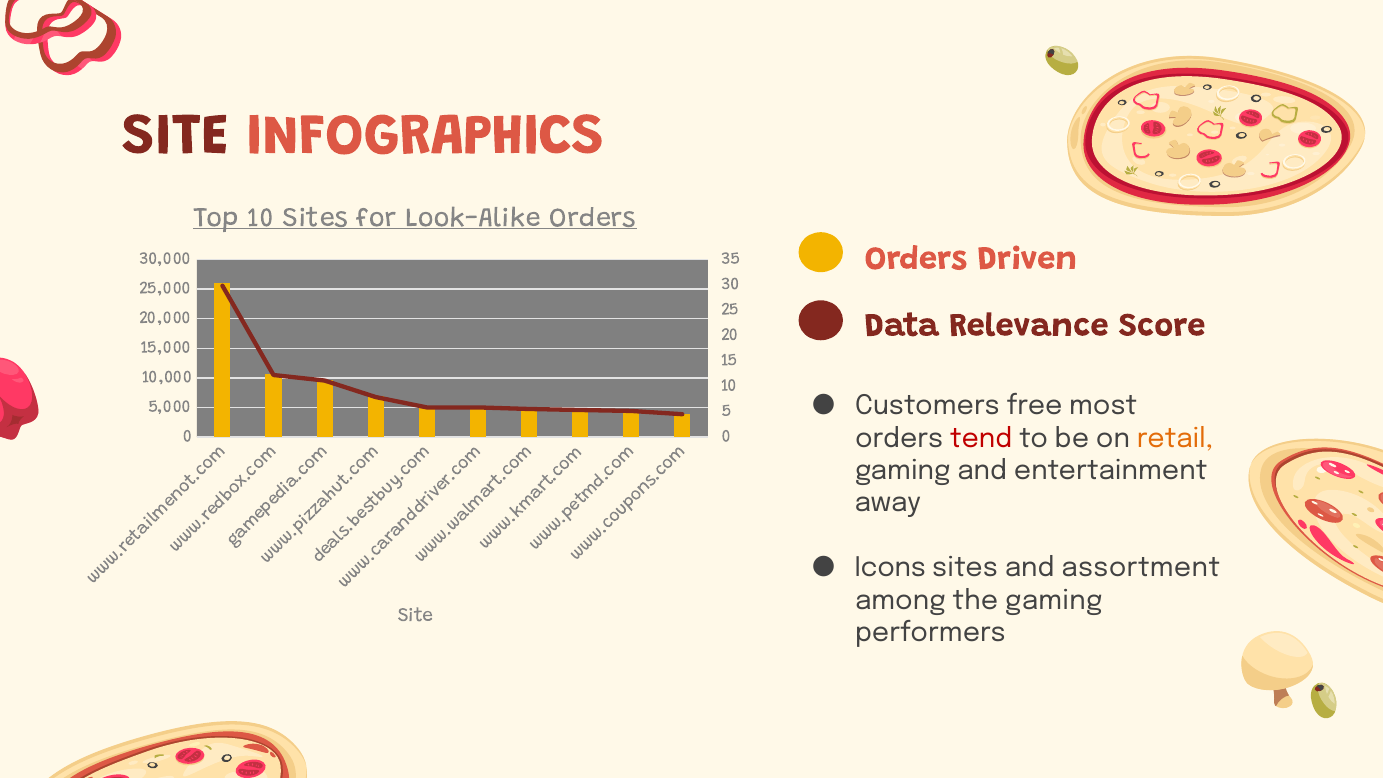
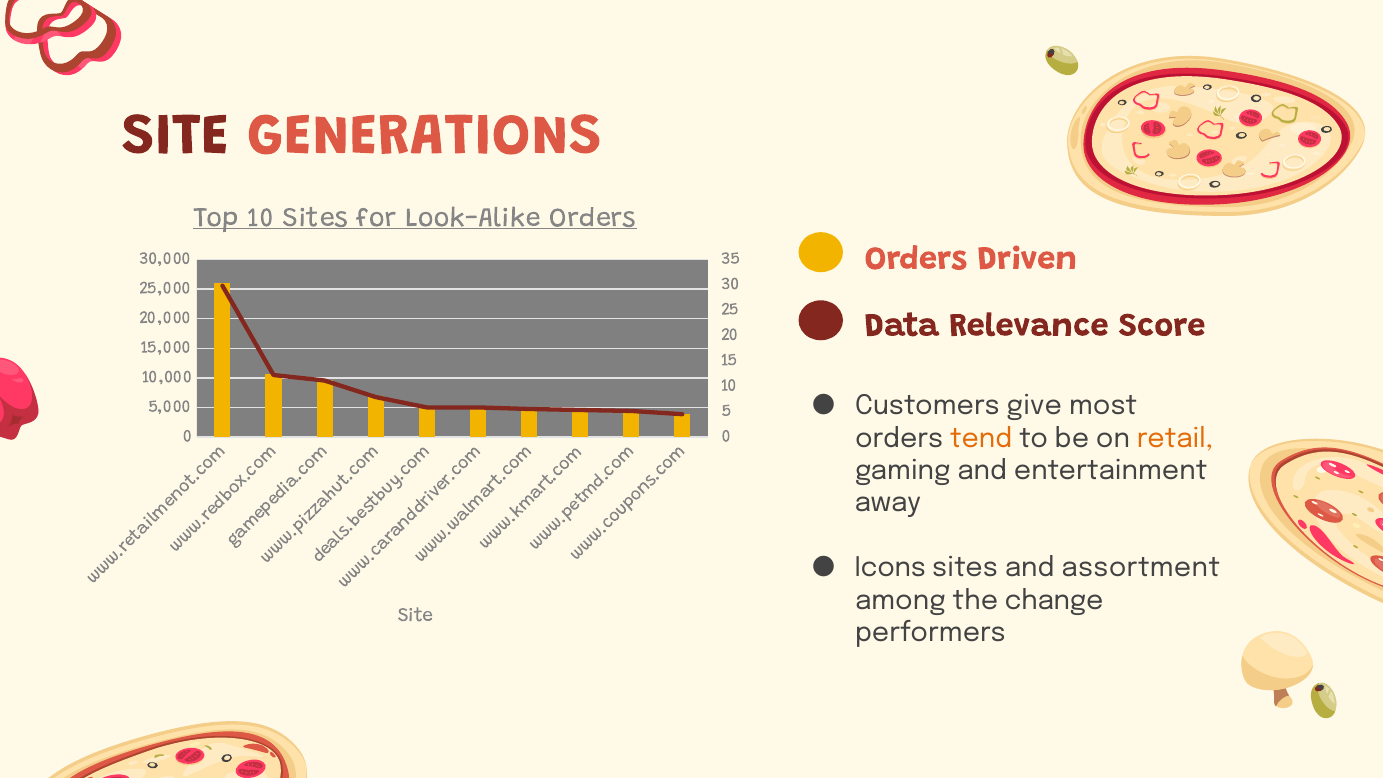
INFOGRAPHICS: INFOGRAPHICS -> GENERATIONS (424, 134)
free: free -> give (1034, 406)
tend colour: red -> orange (981, 438)
the gaming: gaming -> change (1054, 600)
